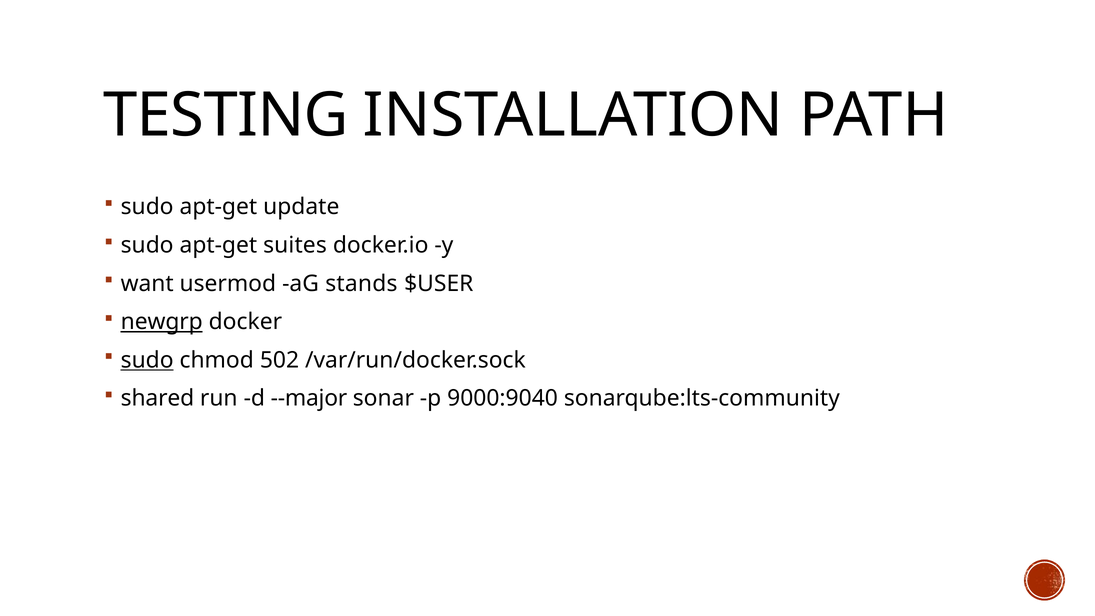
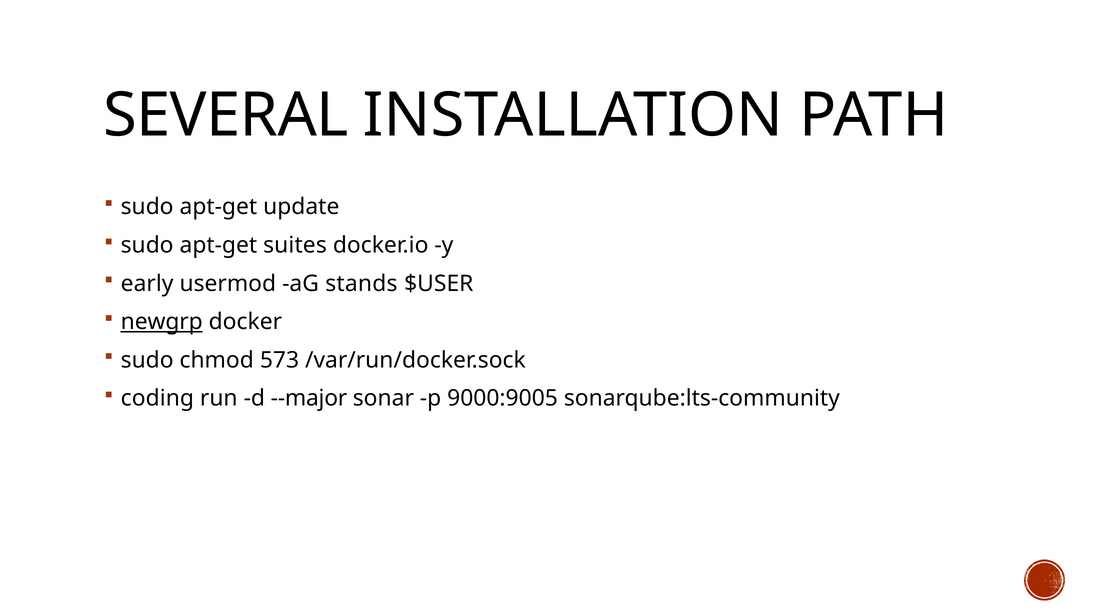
TESTING: TESTING -> SEVERAL (226, 115)
want: want -> early (147, 283)
sudo underline: present -> none (147, 360)
502: 502 -> 573 (279, 360)
shared: shared -> coding (157, 398)
9000:9040: 9000:9040 -> 9000:9005 (503, 398)
